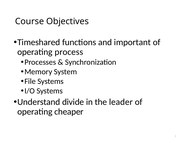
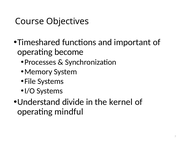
process: process -> become (69, 52)
leader: leader -> kernel (121, 102)
cheaper: cheaper -> mindful (69, 112)
